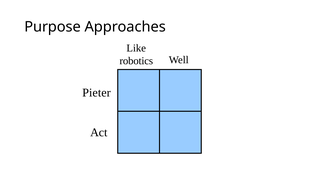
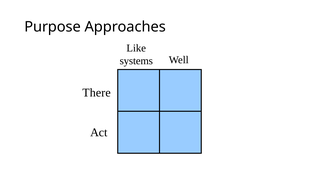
robotics: robotics -> systems (136, 61)
Pieter: Pieter -> There (97, 93)
